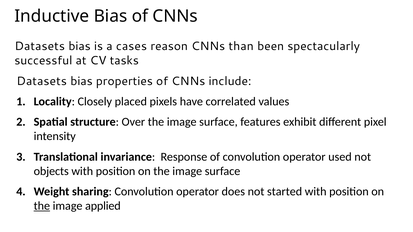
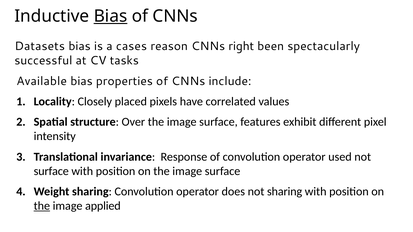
Bias underline: none -> present (111, 16)
than: than -> right (241, 46)
Datasets: Datasets -> Available (42, 81)
objects: objects -> surface (51, 171)
not started: started -> sharing (285, 192)
